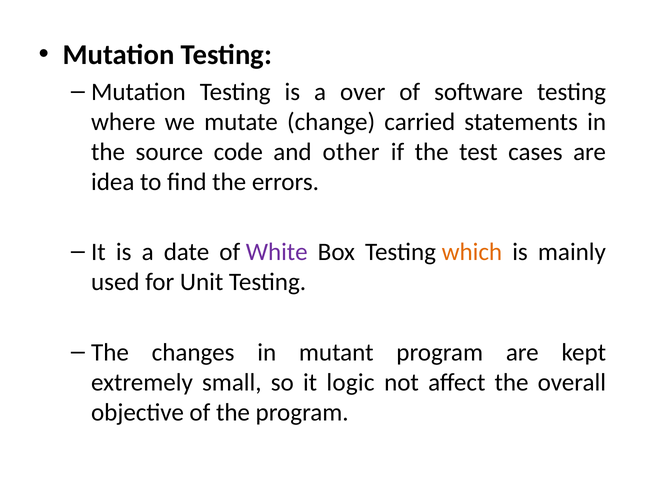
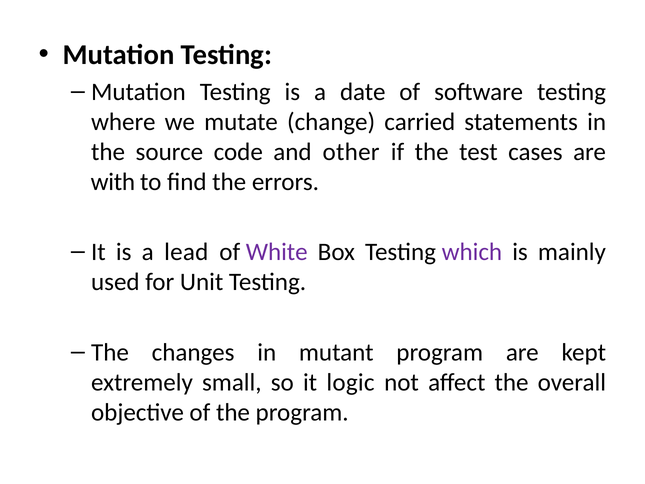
over: over -> date (363, 92)
idea: idea -> with (113, 182)
date: date -> lead (186, 252)
which colour: orange -> purple (472, 252)
